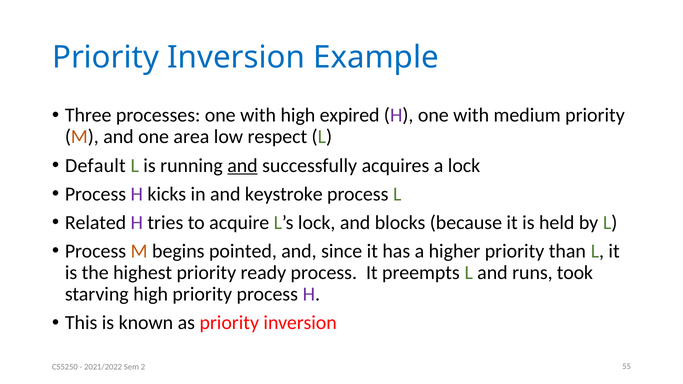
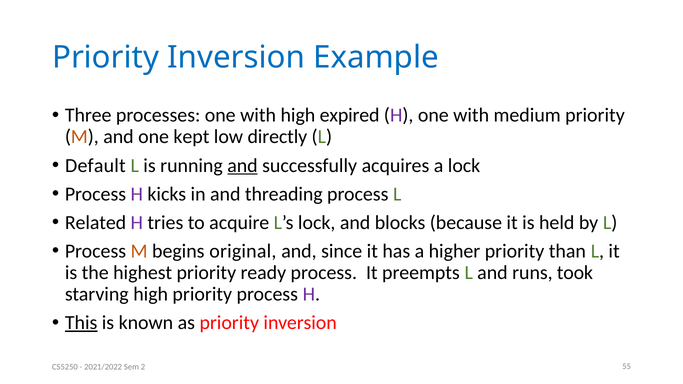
area: area -> kept (191, 137)
respect: respect -> directly (277, 137)
keystroke: keystroke -> threading (284, 194)
pointed: pointed -> original (243, 251)
This underline: none -> present (81, 323)
